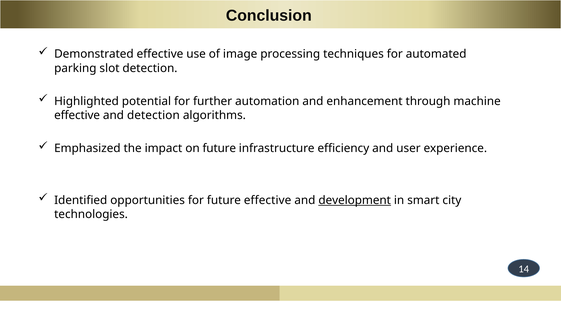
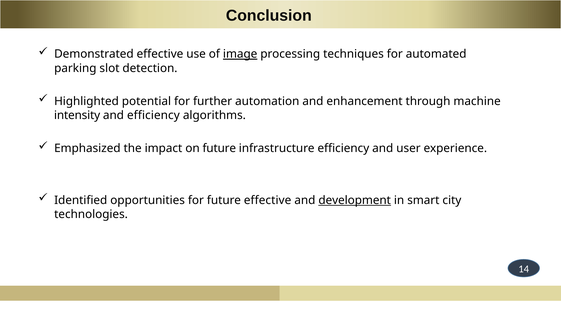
image underline: none -> present (240, 54)
effective: effective -> intensity (77, 115)
and detection: detection -> efficiency (153, 115)
